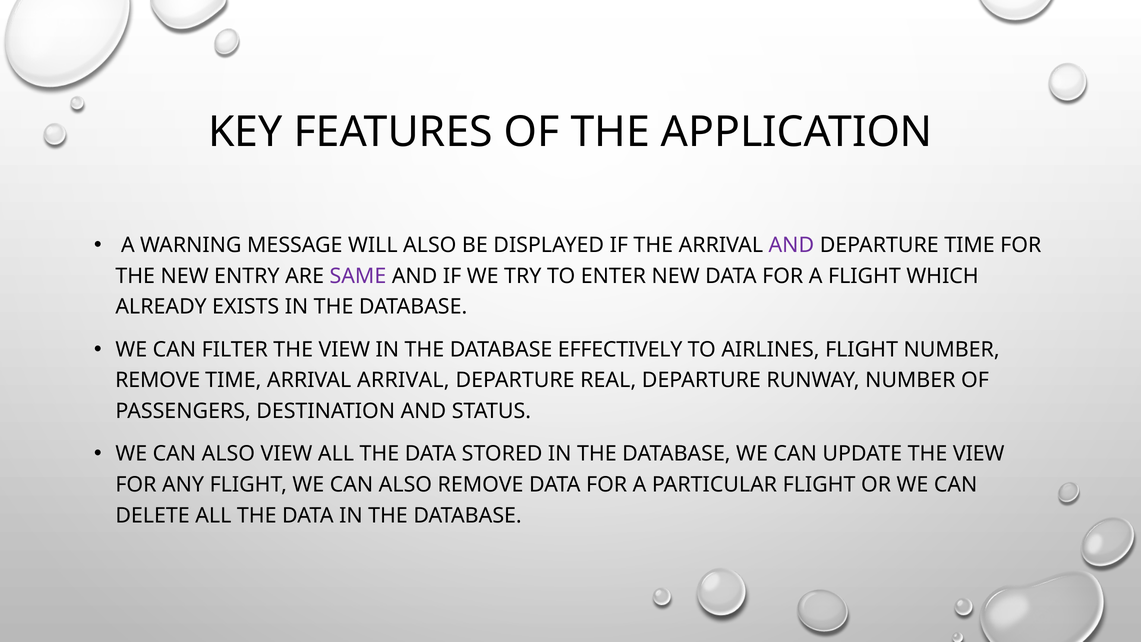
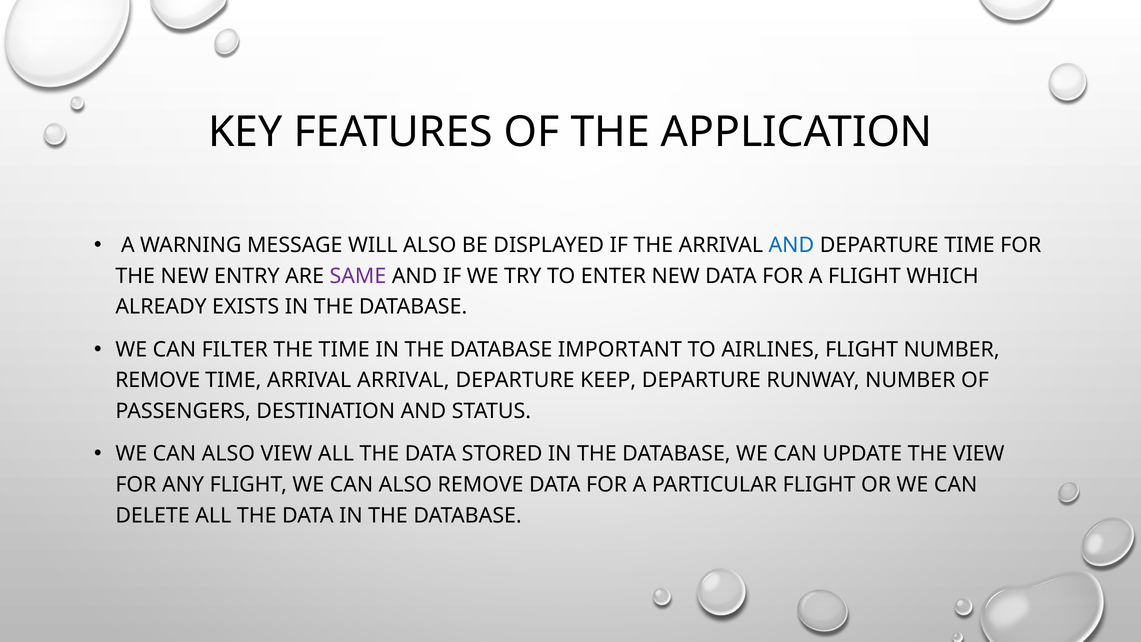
AND colour: purple -> blue (791, 245)
FILTER THE VIEW: VIEW -> TIME (344, 350)
EFFECTIVELY: EFFECTIVELY -> IMPORTANT (620, 350)
REAL: REAL -> KEEP (608, 380)
